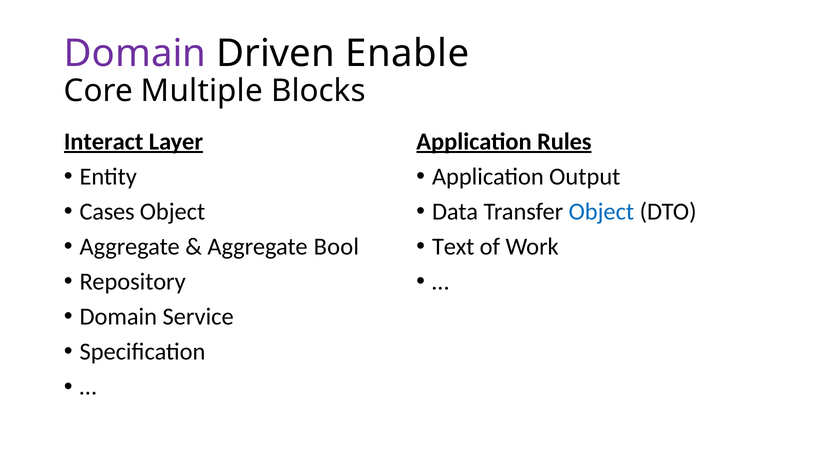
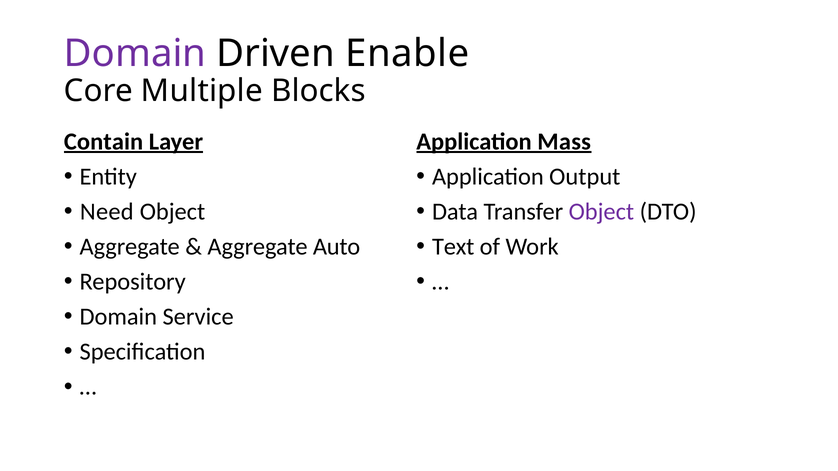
Interact: Interact -> Contain (104, 142)
Rules: Rules -> Mass (564, 142)
Cases: Cases -> Need (107, 212)
Object colour: blue -> purple (601, 212)
Bool: Bool -> Auto (337, 247)
